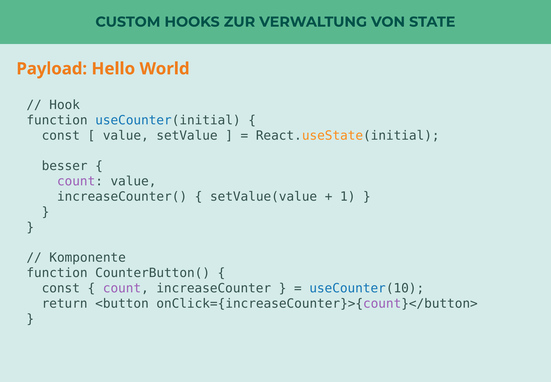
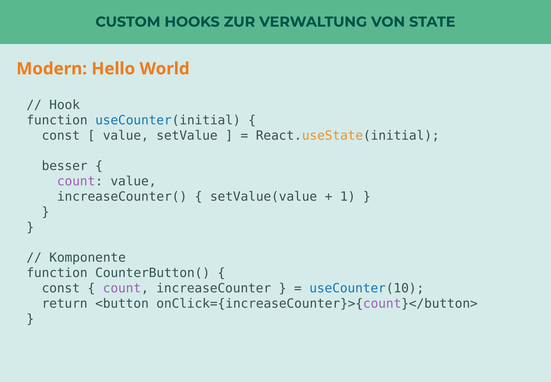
Payload: Payload -> Modern (52, 69)
